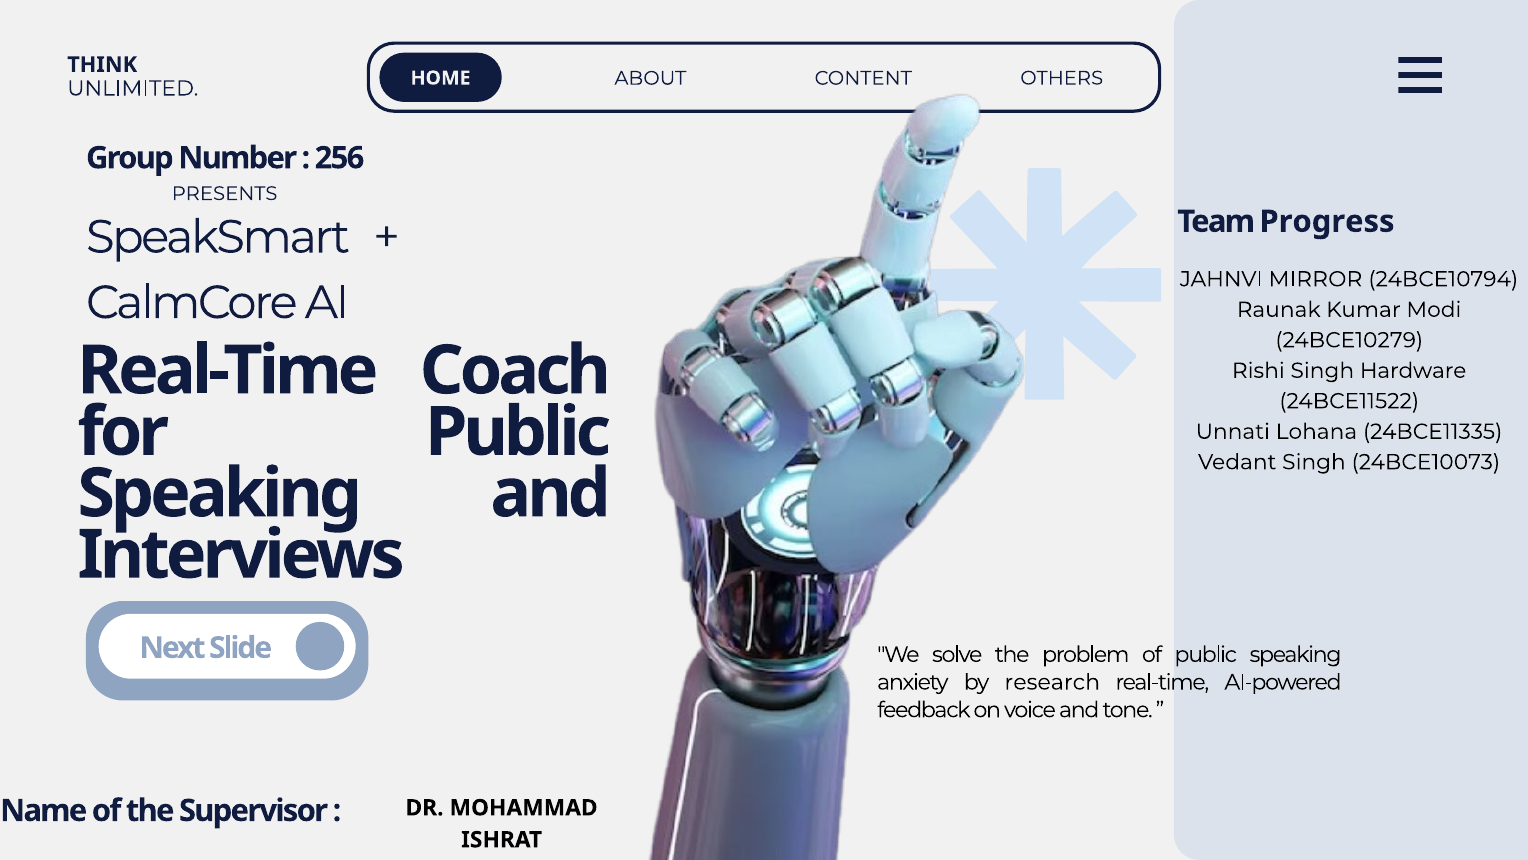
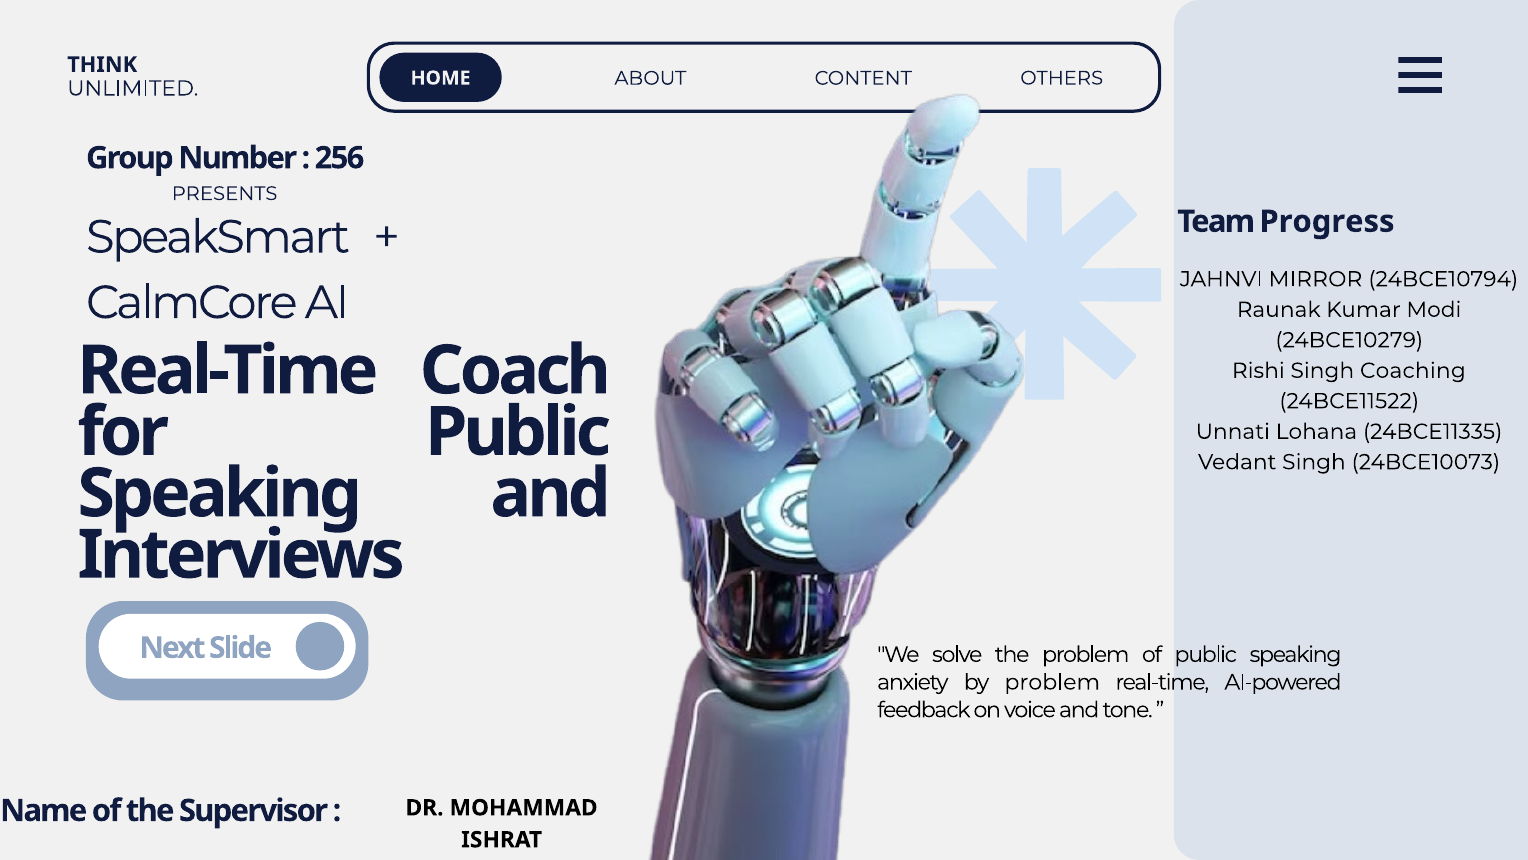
Hardware: Hardware -> Coaching (1413, 370)
by research: research -> problem (1052, 682)
